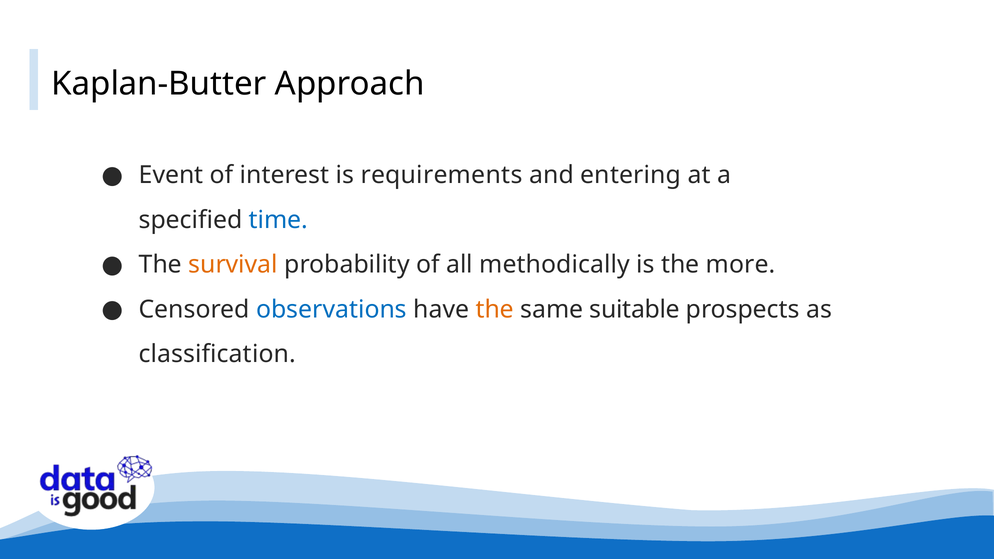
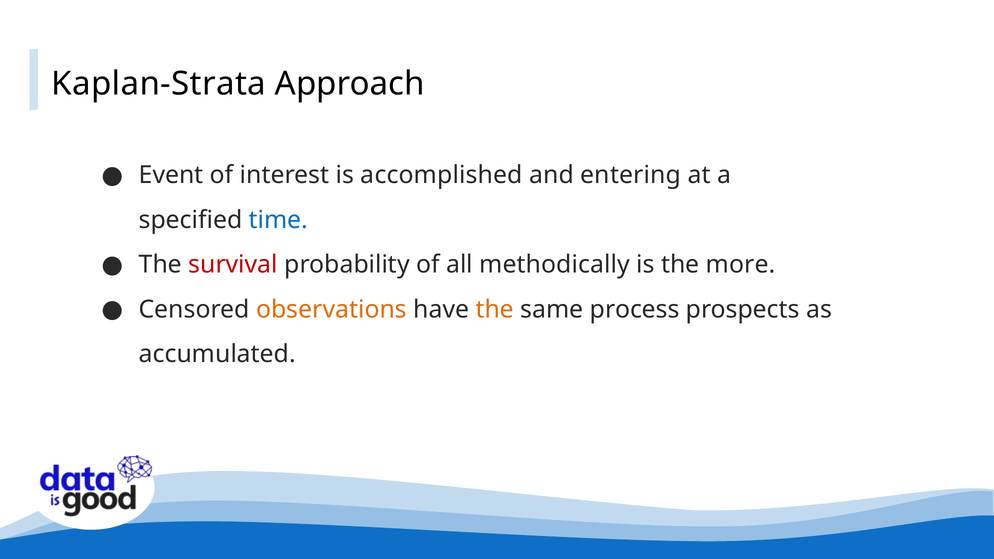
Kaplan-Butter: Kaplan-Butter -> Kaplan-Strata (159, 84)
requirements: requirements -> accomplished (442, 175)
survival colour: orange -> red (233, 265)
observations colour: blue -> orange (331, 309)
suitable: suitable -> process (635, 309)
classification: classification -> accumulated (217, 354)
